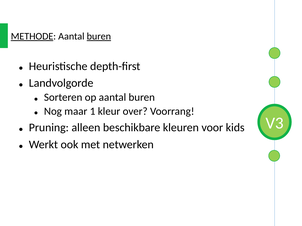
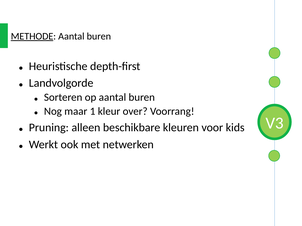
buren underline: present -> none (99, 36)
